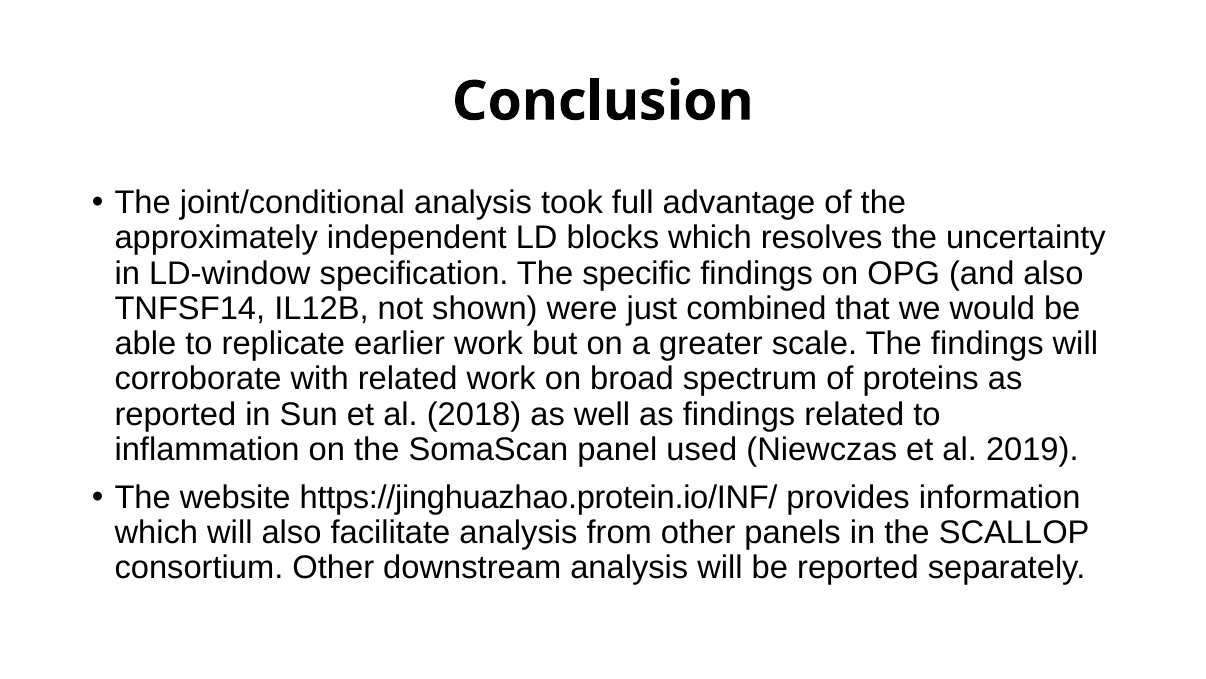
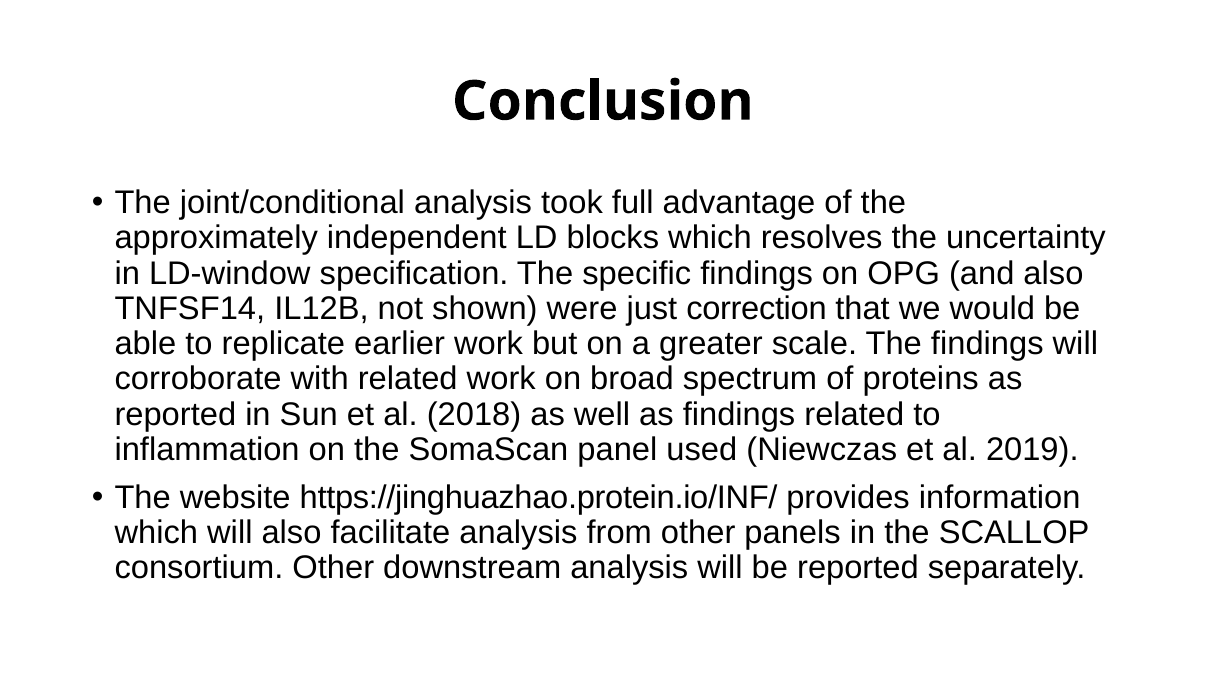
combined: combined -> correction (756, 308)
